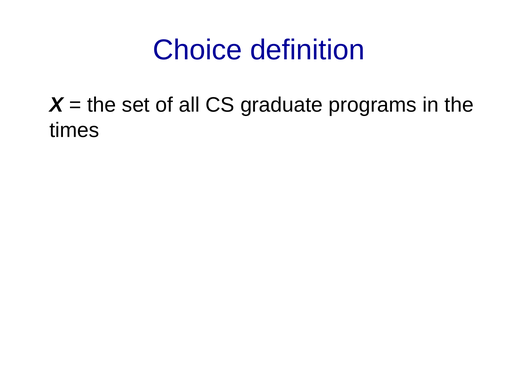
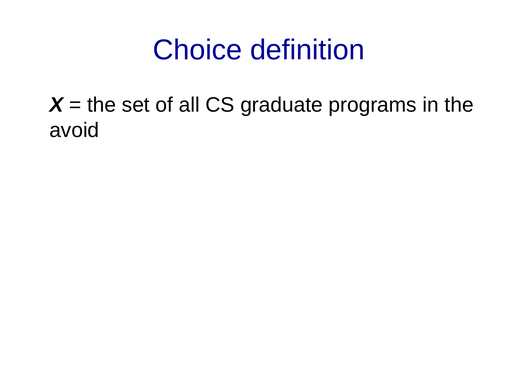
times: times -> avoid (74, 130)
